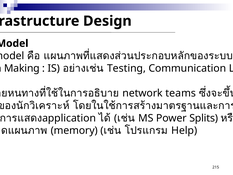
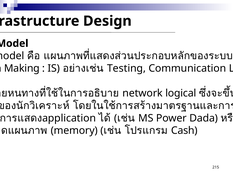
teams: teams -> logical (181, 93)
Splits: Splits -> Dada (204, 118)
Help: Help -> Cash (184, 130)
